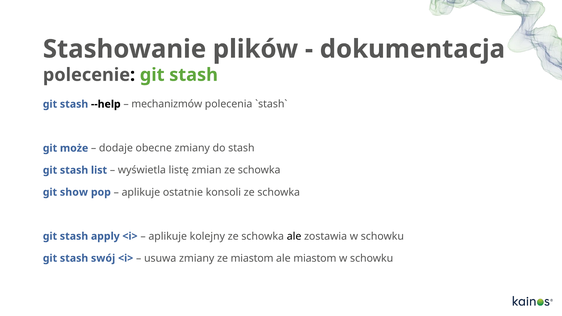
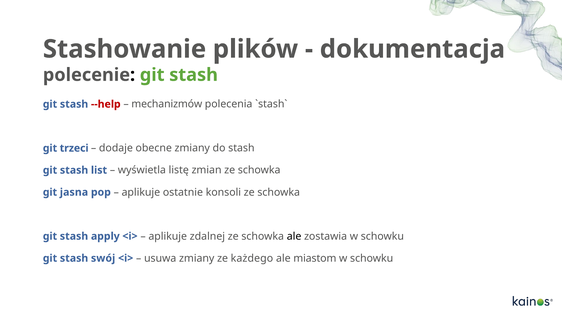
--help colour: black -> red (106, 104)
może: może -> trzeci (74, 148)
show: show -> jasna (74, 192)
kolejny: kolejny -> zdalnej (207, 236)
ze miastom: miastom -> każdego (252, 258)
